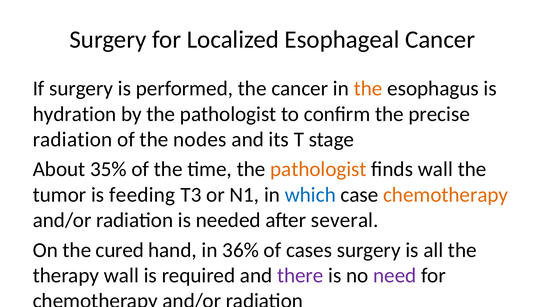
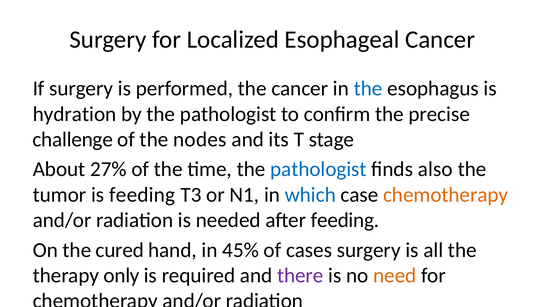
the colour: orange -> blue (368, 88)
radiation: radiation -> challenge (73, 139)
35%: 35% -> 27% (108, 169)
pathologist colour: orange -> blue (318, 169)
finds wall: wall -> also (435, 169)
after several: several -> feeding (345, 220)
36%: 36% -> 45% (241, 250)
therapy wall: wall -> only (122, 275)
need colour: purple -> orange (395, 275)
